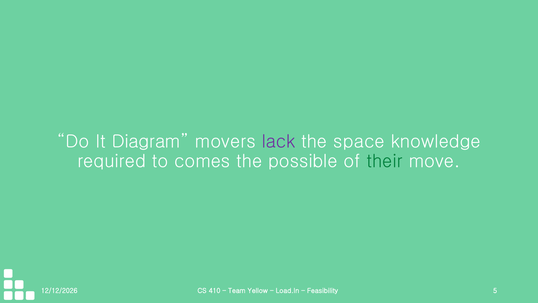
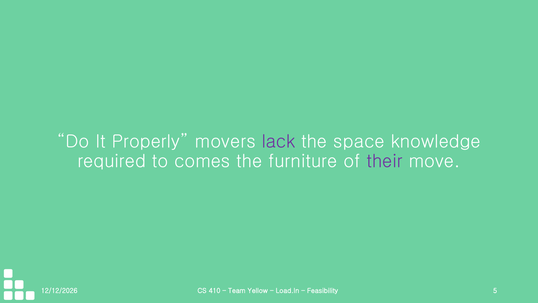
Diagram: Diagram -> Properly (150, 142)
possible: possible -> furniture (303, 161)
their colour: green -> purple (385, 161)
